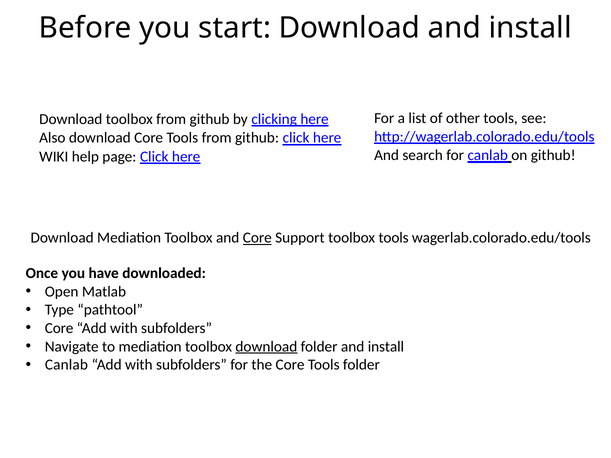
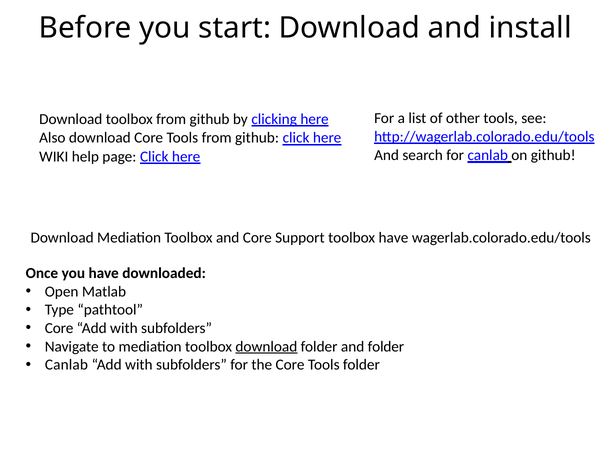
Core underline: present -> none (257, 238)
toolbox tools: tools -> have (393, 238)
folder and install: install -> folder (386, 347)
